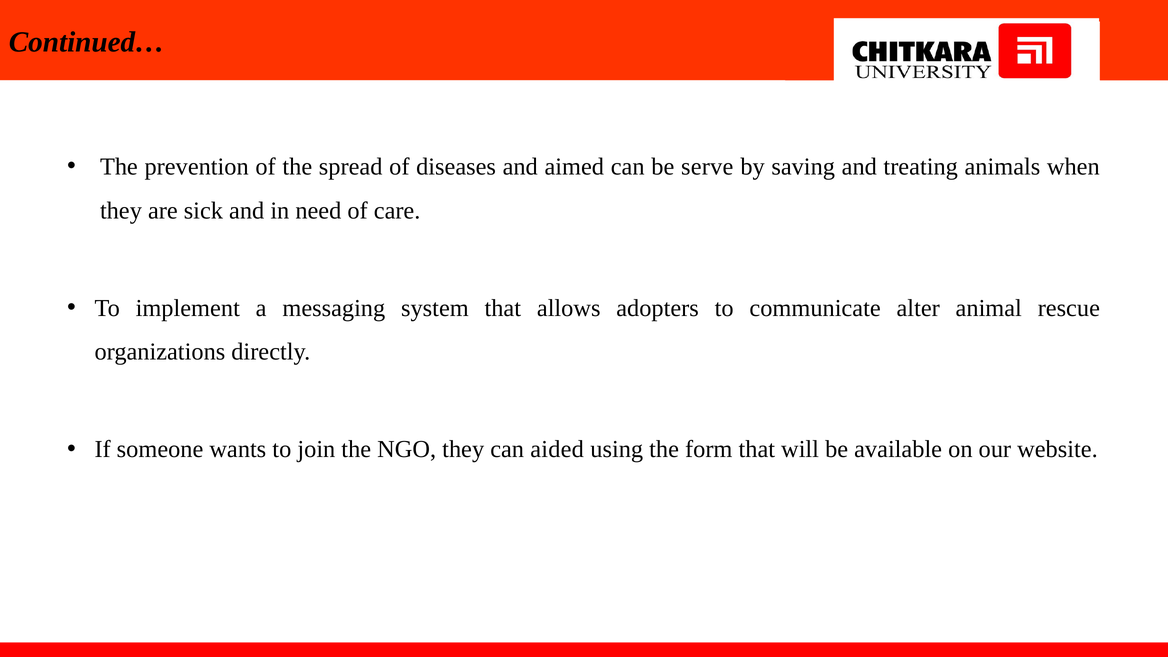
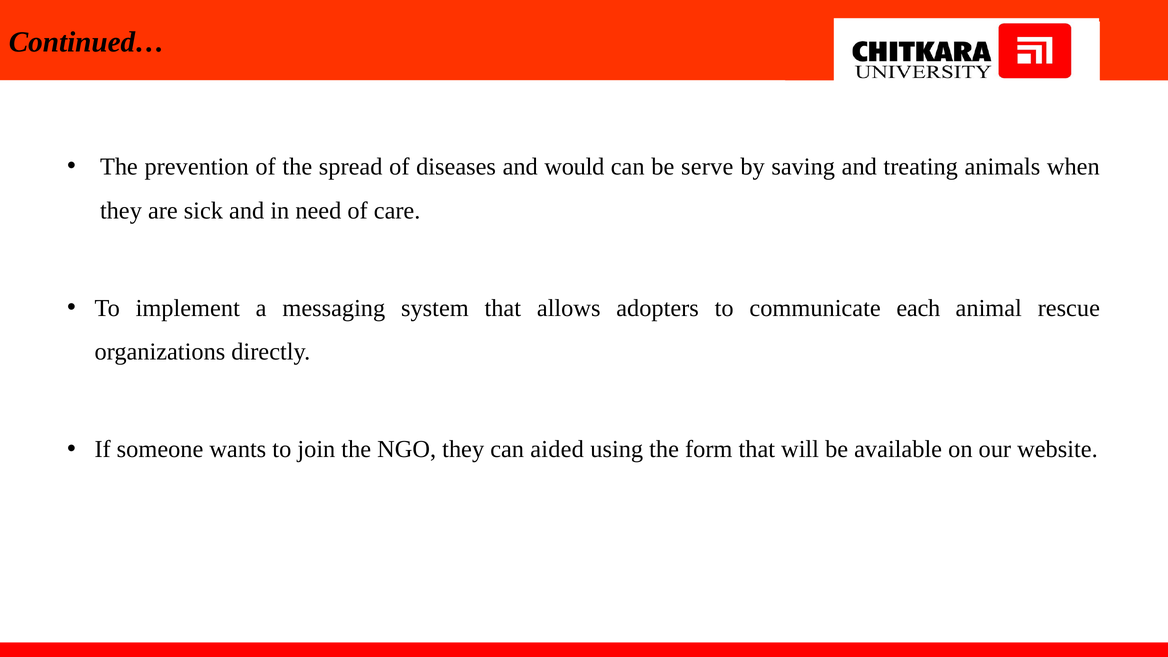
aimed: aimed -> would (574, 167)
alter: alter -> each (918, 308)
